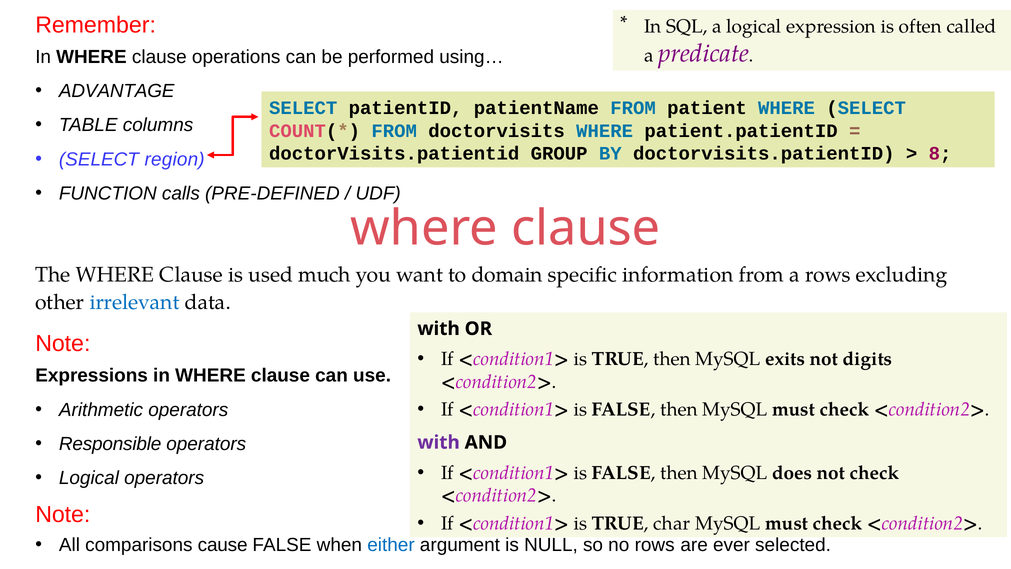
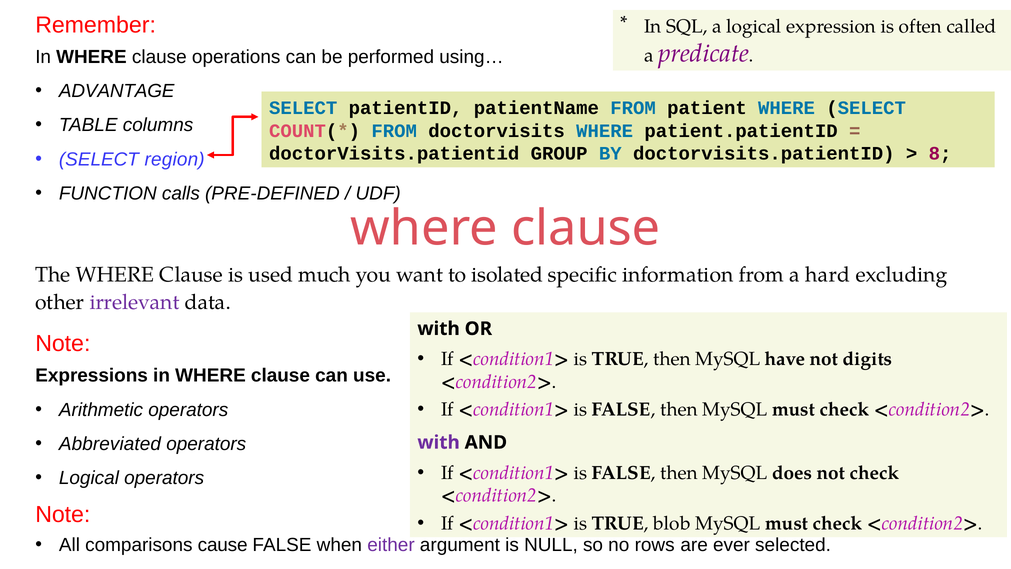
domain: domain -> isolated (507, 275)
a rows: rows -> hard (828, 275)
irrelevant colour: blue -> purple (135, 302)
exits: exits -> have (785, 359)
Responsible: Responsible -> Abbreviated (110, 444)
char: char -> blob (672, 523)
either colour: blue -> purple (391, 544)
